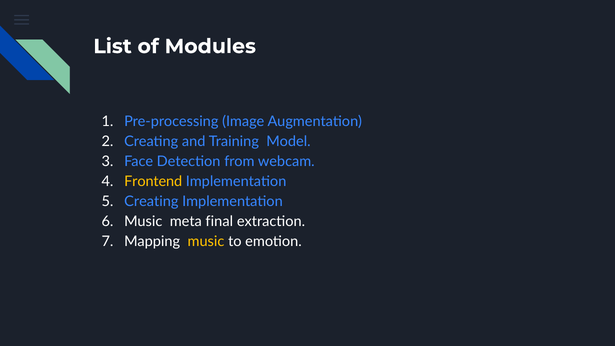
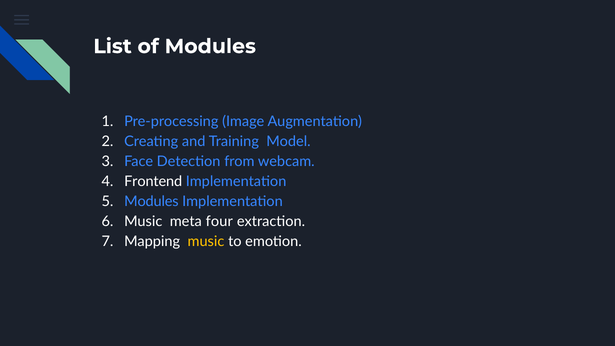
Frontend colour: yellow -> white (153, 181)
Creating: Creating -> Modules (151, 201)
final: final -> four (219, 221)
